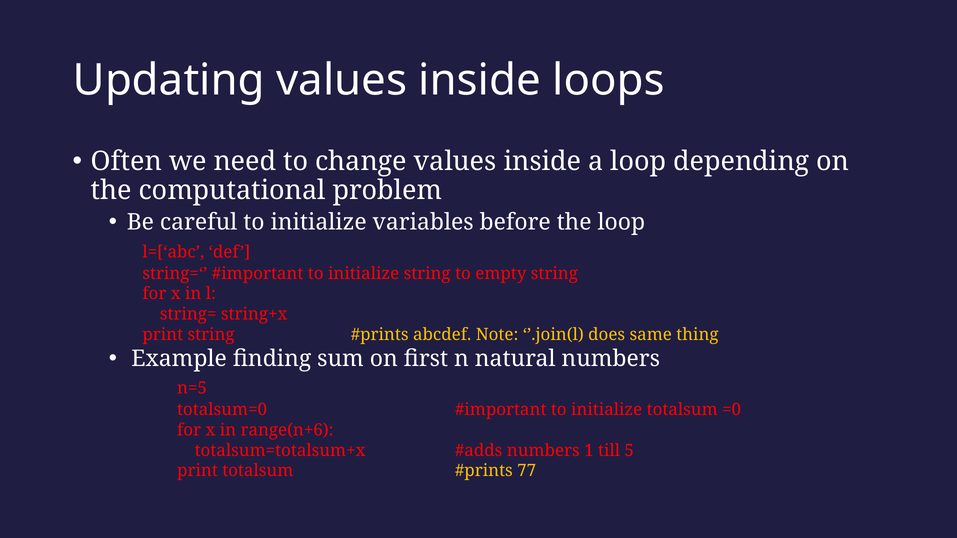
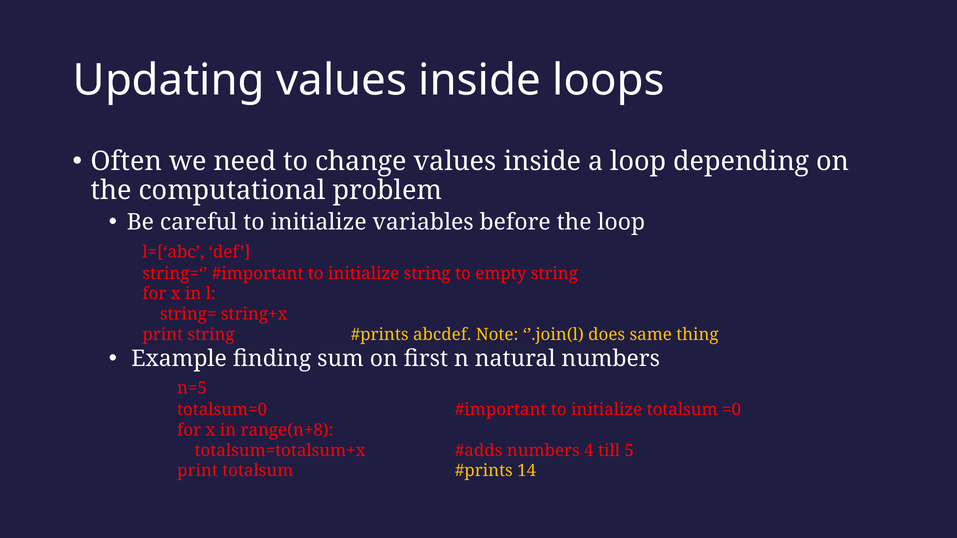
range(n+6: range(n+6 -> range(n+8 (287, 430)
1: 1 -> 4 (589, 451)
77: 77 -> 14 (527, 471)
